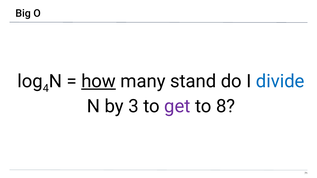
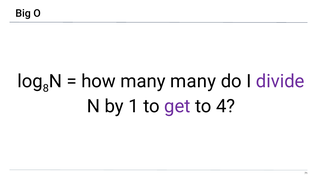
4: 4 -> 8 (46, 89)
how underline: present -> none (99, 81)
many stand: stand -> many (193, 81)
divide colour: blue -> purple (280, 81)
3: 3 -> 1 (133, 107)
8: 8 -> 4 (226, 107)
